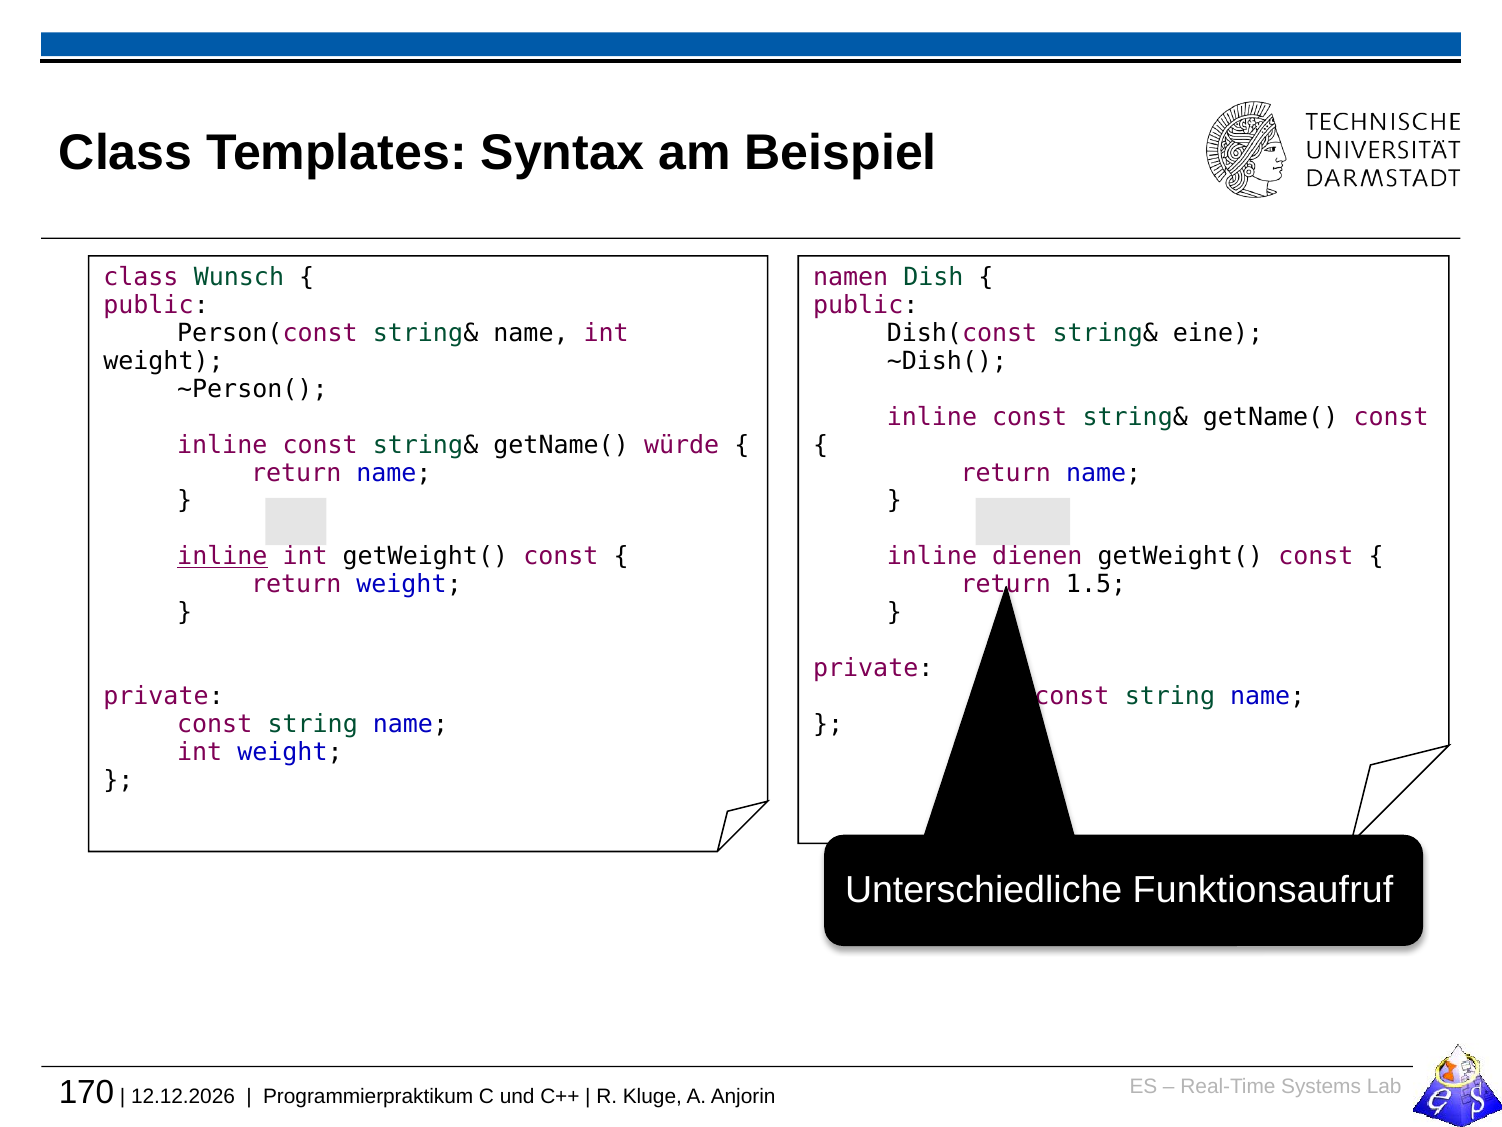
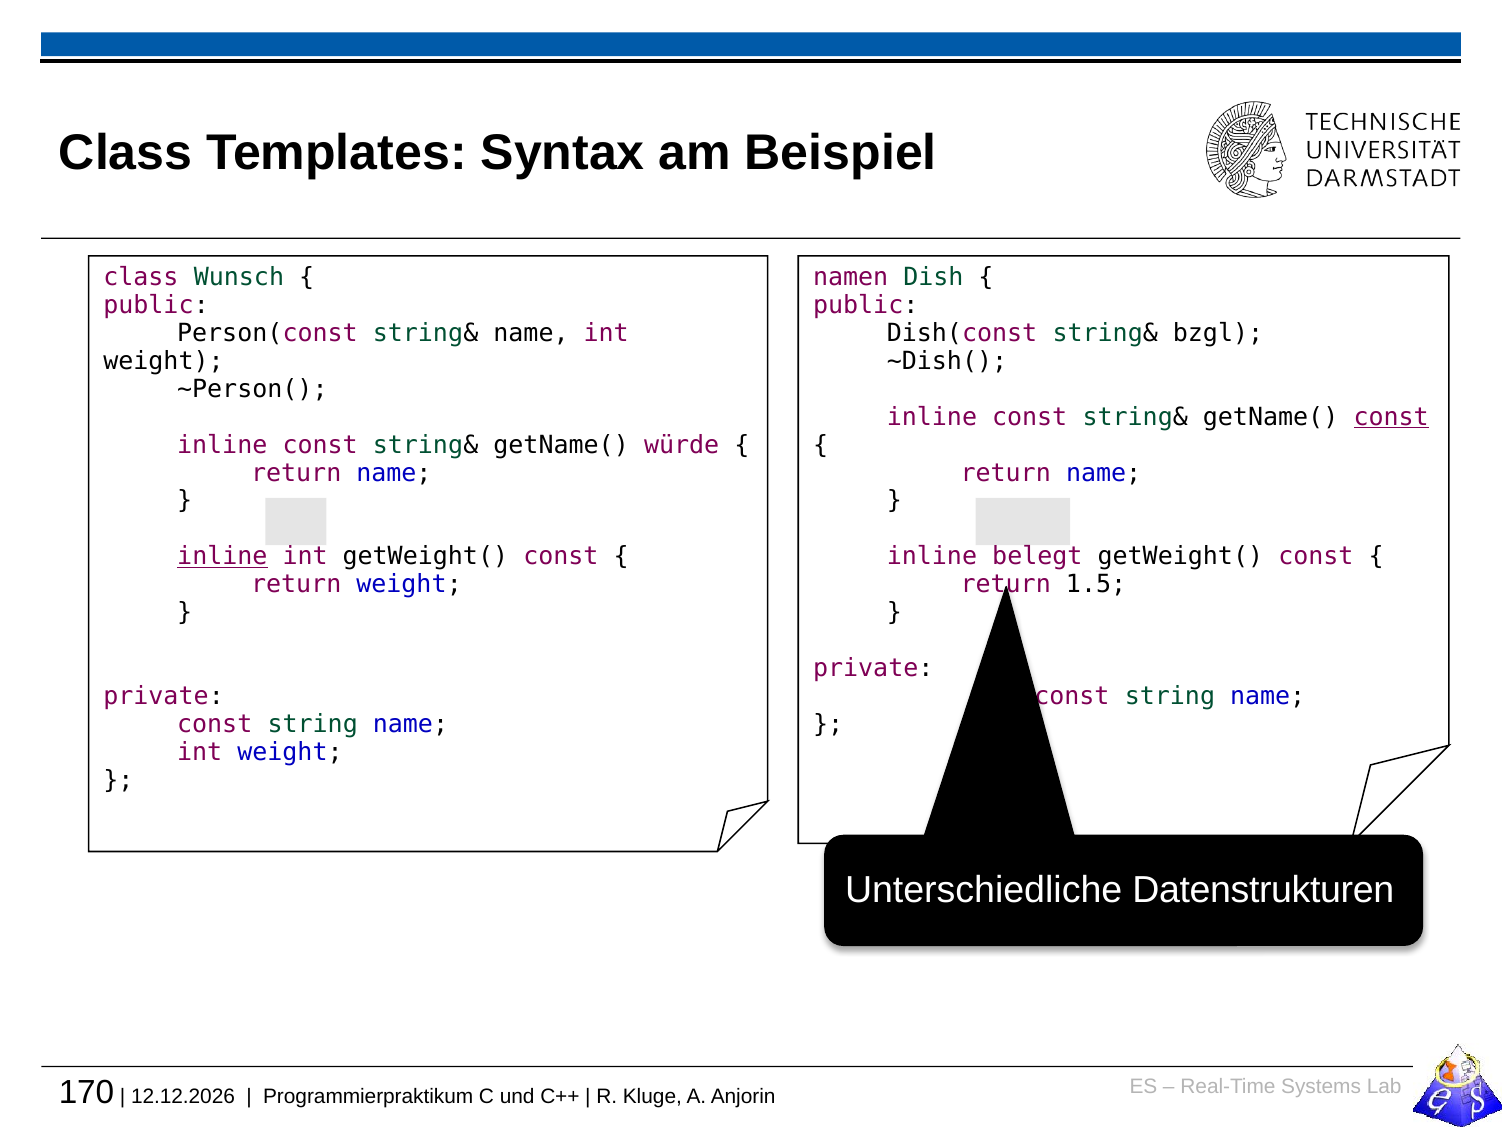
eine: eine -> bzgl (1218, 333)
const underline: none -> present (1391, 417)
dienen: dienen -> belegt (1037, 556)
Funktionsaufruf: Funktionsaufruf -> Datenstrukturen (1263, 890)
